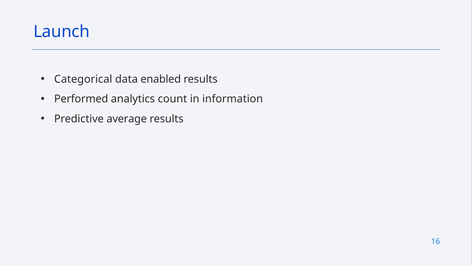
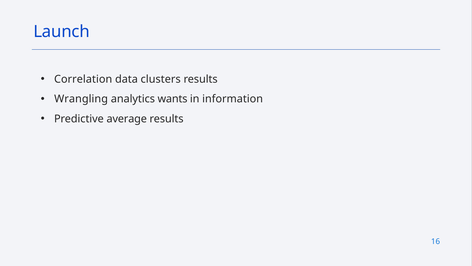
Categorical: Categorical -> Correlation (83, 79)
enabled: enabled -> clusters (161, 79)
Performed: Performed -> Wrangling (81, 99)
count: count -> wants (173, 99)
